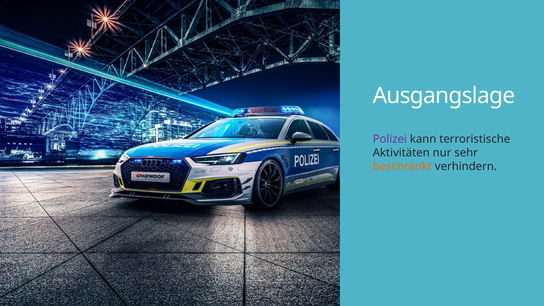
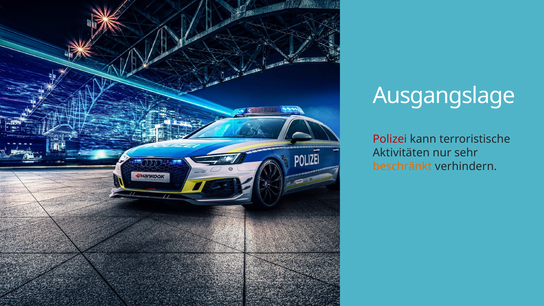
Polizei colour: purple -> red (390, 139)
